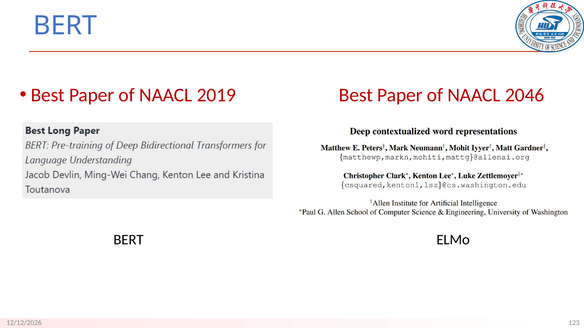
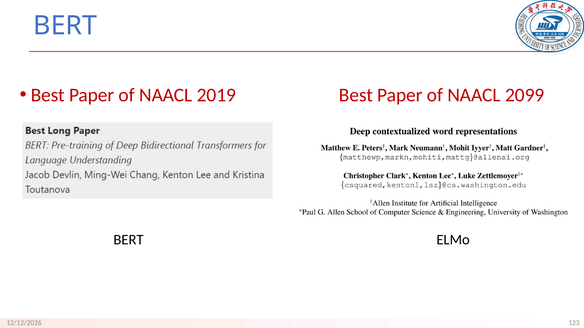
2046: 2046 -> 2099 (525, 95)
